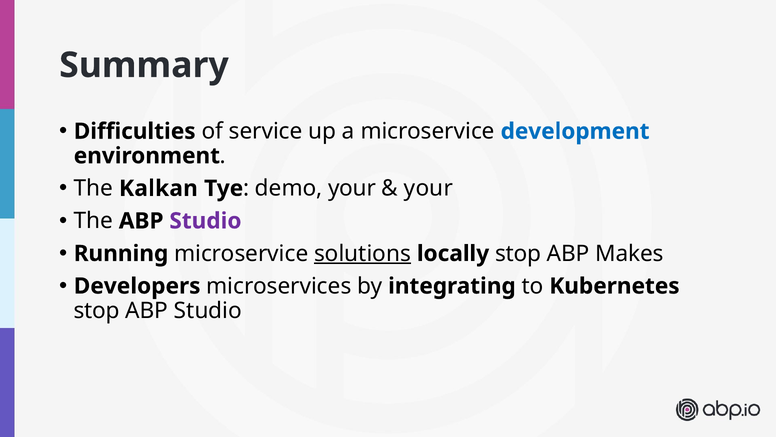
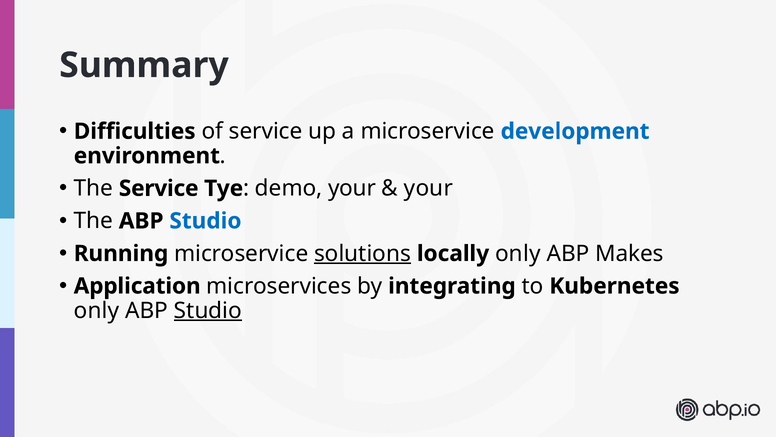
The Kalkan: Kalkan -> Service (159, 188)
Studio colour: purple -> blue (205, 221)
locally stop: stop -> only (518, 253)
Developers: Developers -> Application (137, 286)
stop: stop -> only (96, 310)
Studio underline: none -> present (208, 310)
